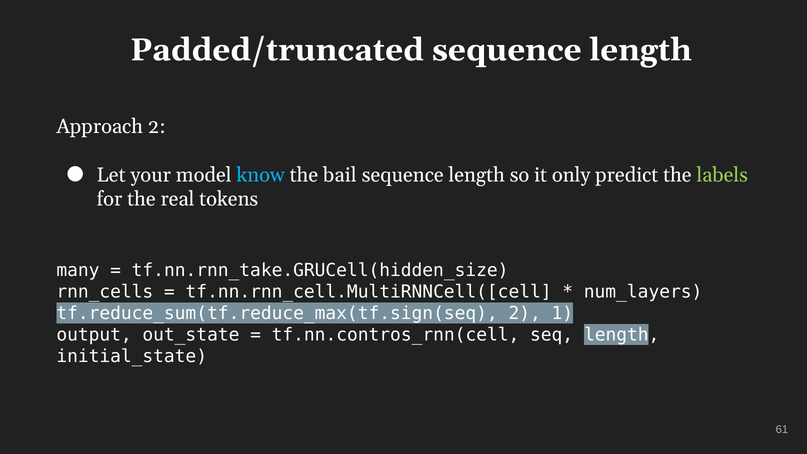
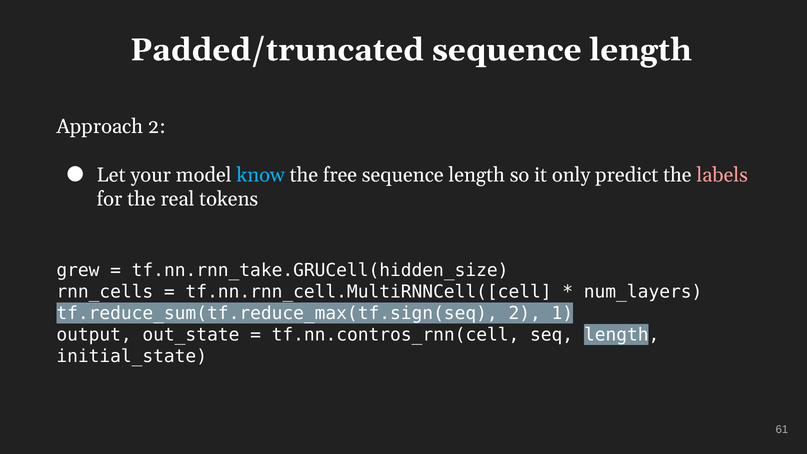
bail: bail -> free (340, 175)
labels colour: light green -> pink (722, 175)
many: many -> grew (78, 270)
